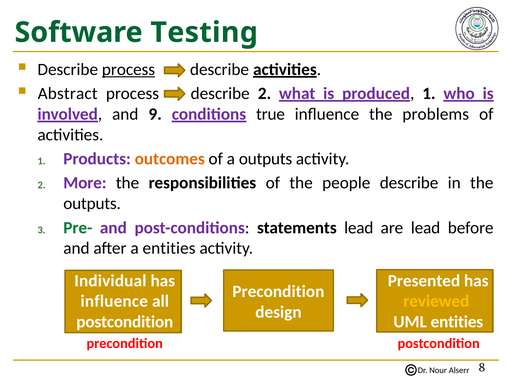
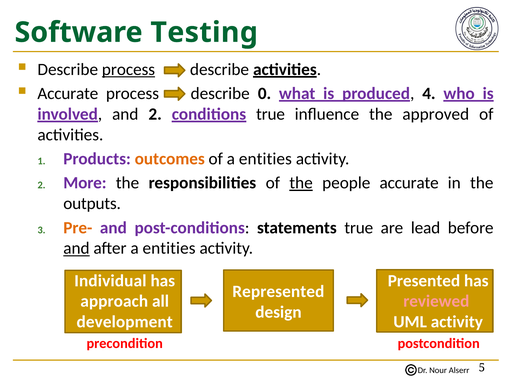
Abstract: Abstract -> Accurate (68, 94)
describe 2: 2 -> 0 (264, 94)
produced 1: 1 -> 4 (429, 94)
and 9: 9 -> 2 (155, 114)
problems: problems -> approved (436, 114)
of a outputs: outputs -> entities (265, 159)
the underline: none -> present (301, 183)
people describe: describe -> accurate (409, 183)
Pre- colour: green -> orange (78, 228)
statements lead: lead -> true (359, 228)
and underline: none -> present (76, 248)
Precondition: Precondition -> Represented (278, 291)
influence: influence -> approach (114, 301)
reviewed colour: yellow -> pink (436, 301)
postcondition: postcondition -> development (125, 322)
UML entities: entities -> activity (457, 322)
8: 8 -> 5 (482, 368)
